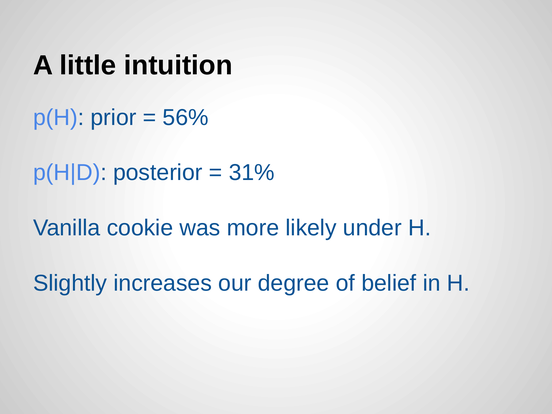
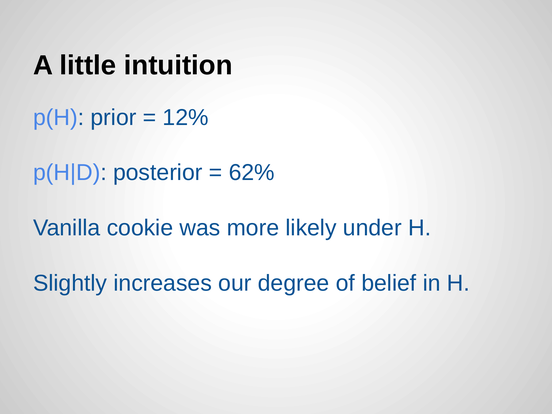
56%: 56% -> 12% (186, 118)
31%: 31% -> 62% (252, 173)
